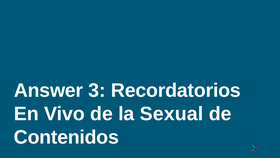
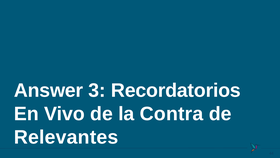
Sexual: Sexual -> Contra (172, 113)
Contenidos: Contenidos -> Relevantes (66, 137)
